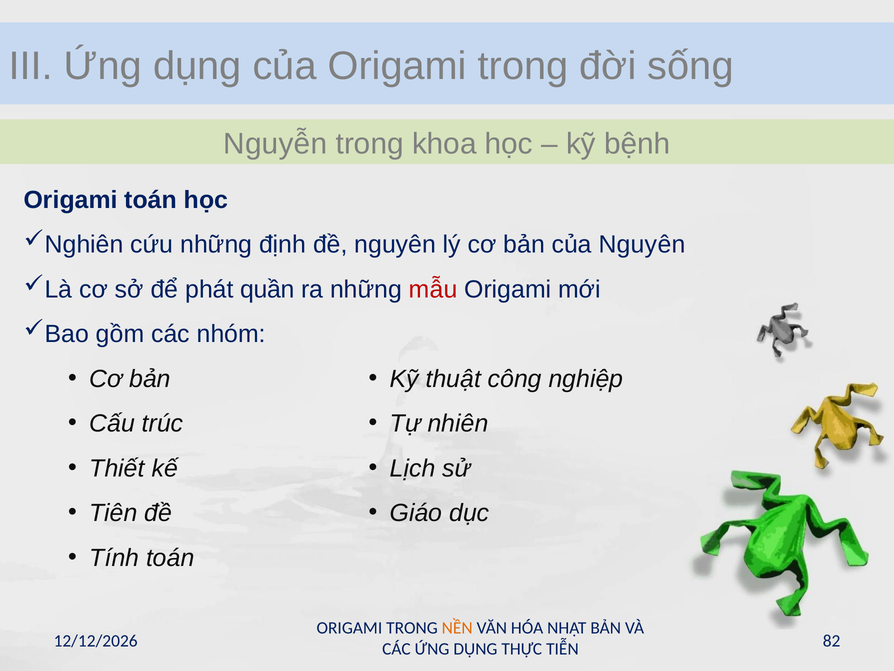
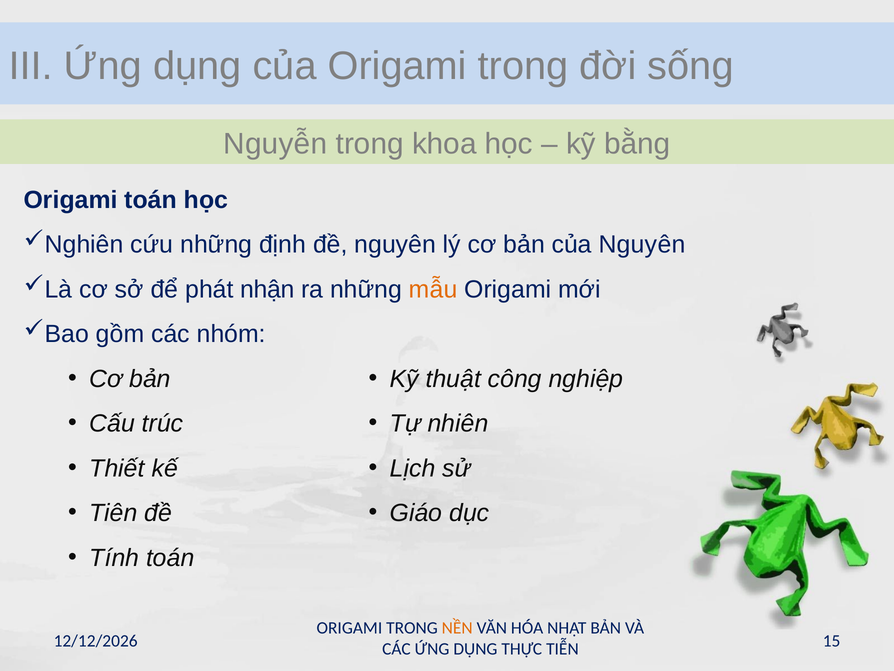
bệnh: bệnh -> bằng (637, 144)
quần: quần -> nhận (267, 289)
mẫu colour: red -> orange (433, 289)
82: 82 -> 15 (832, 640)
